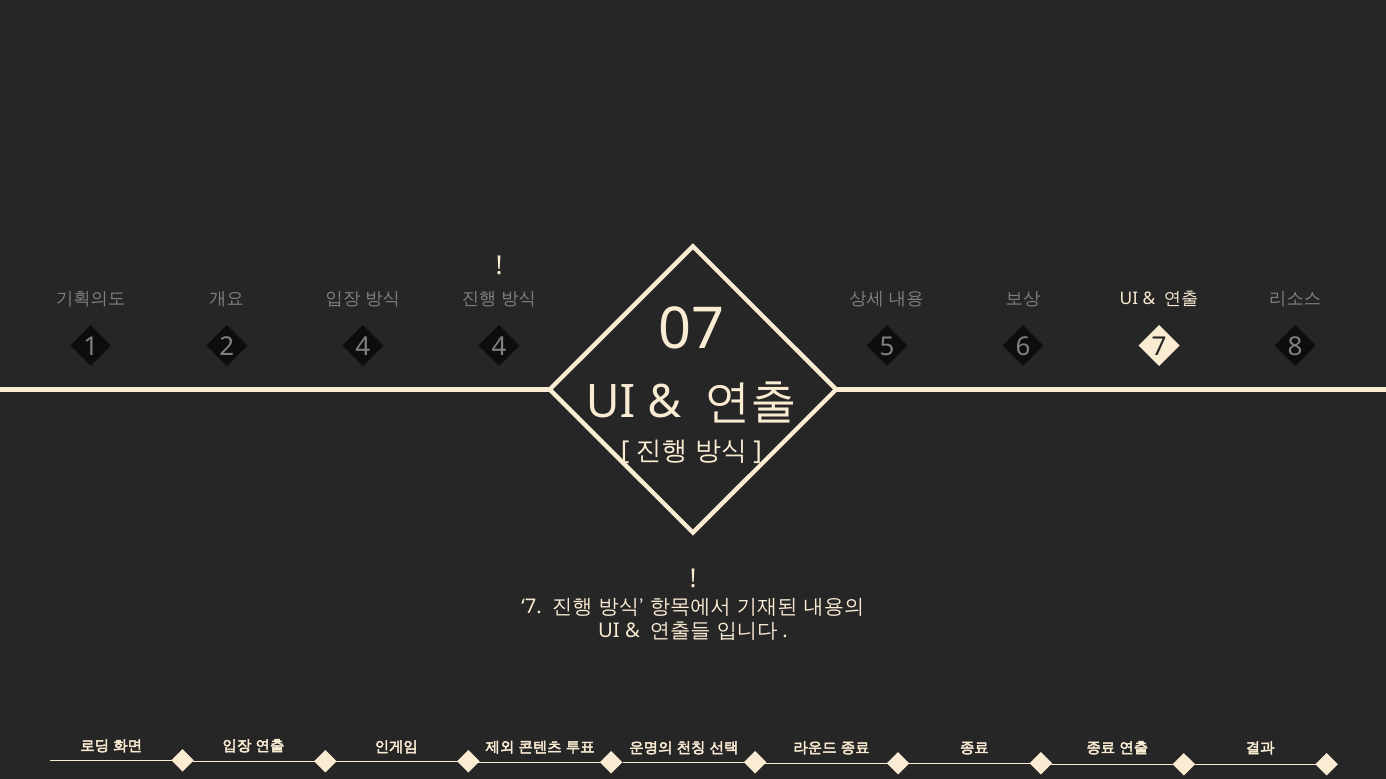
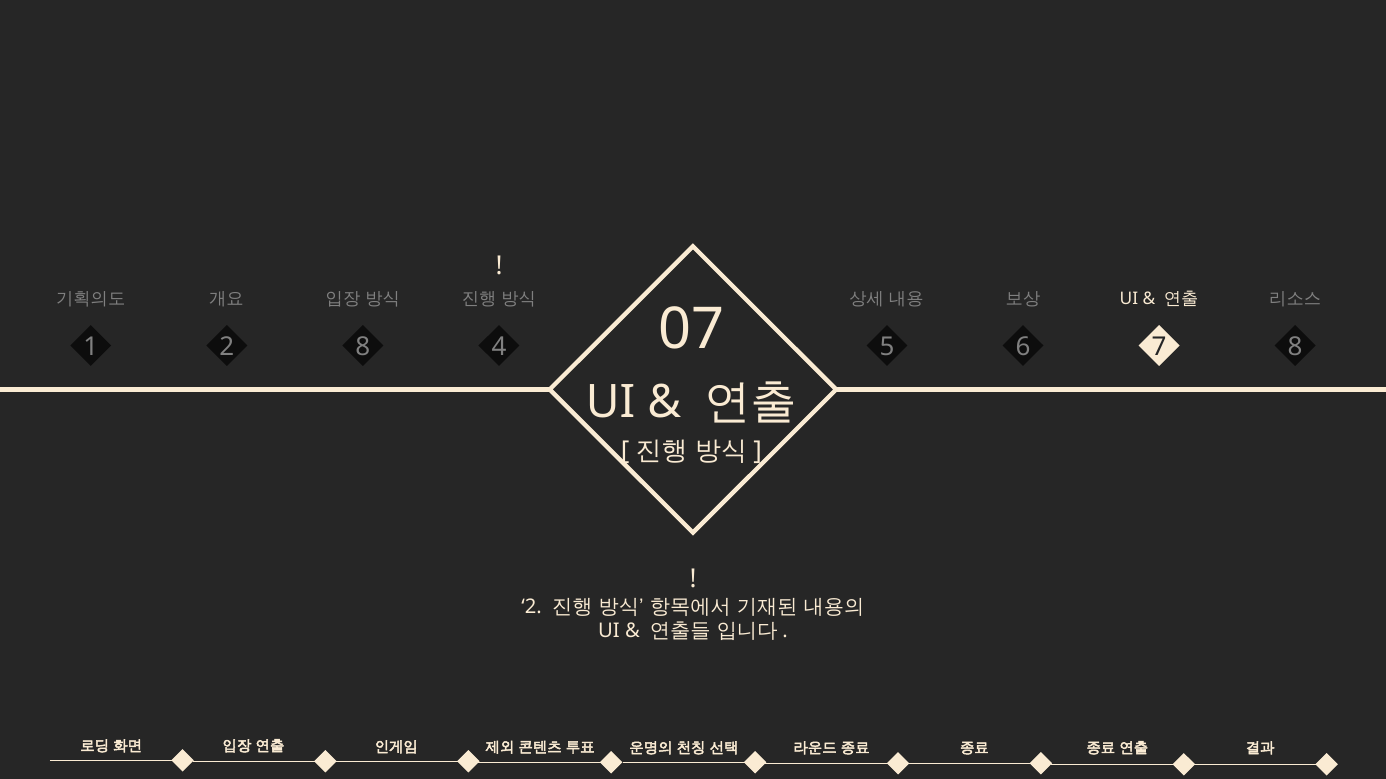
2 4: 4 -> 8 (363, 348)
7: 7 -> 2 (532, 607)
